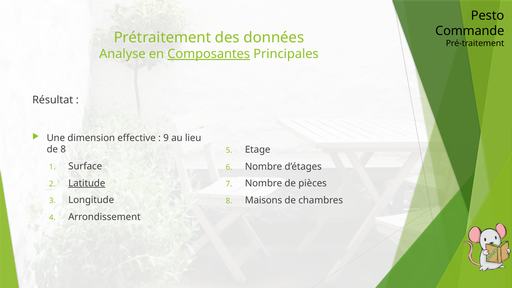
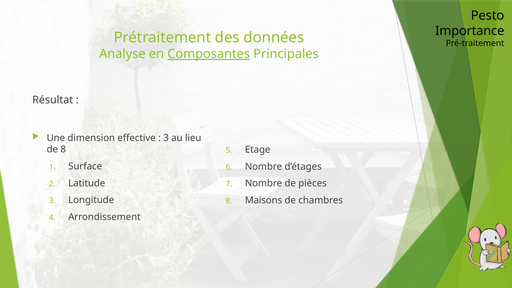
Commande: Commande -> Importance (470, 31)
9: 9 -> 3 (166, 138)
Latitude underline: present -> none (87, 183)
